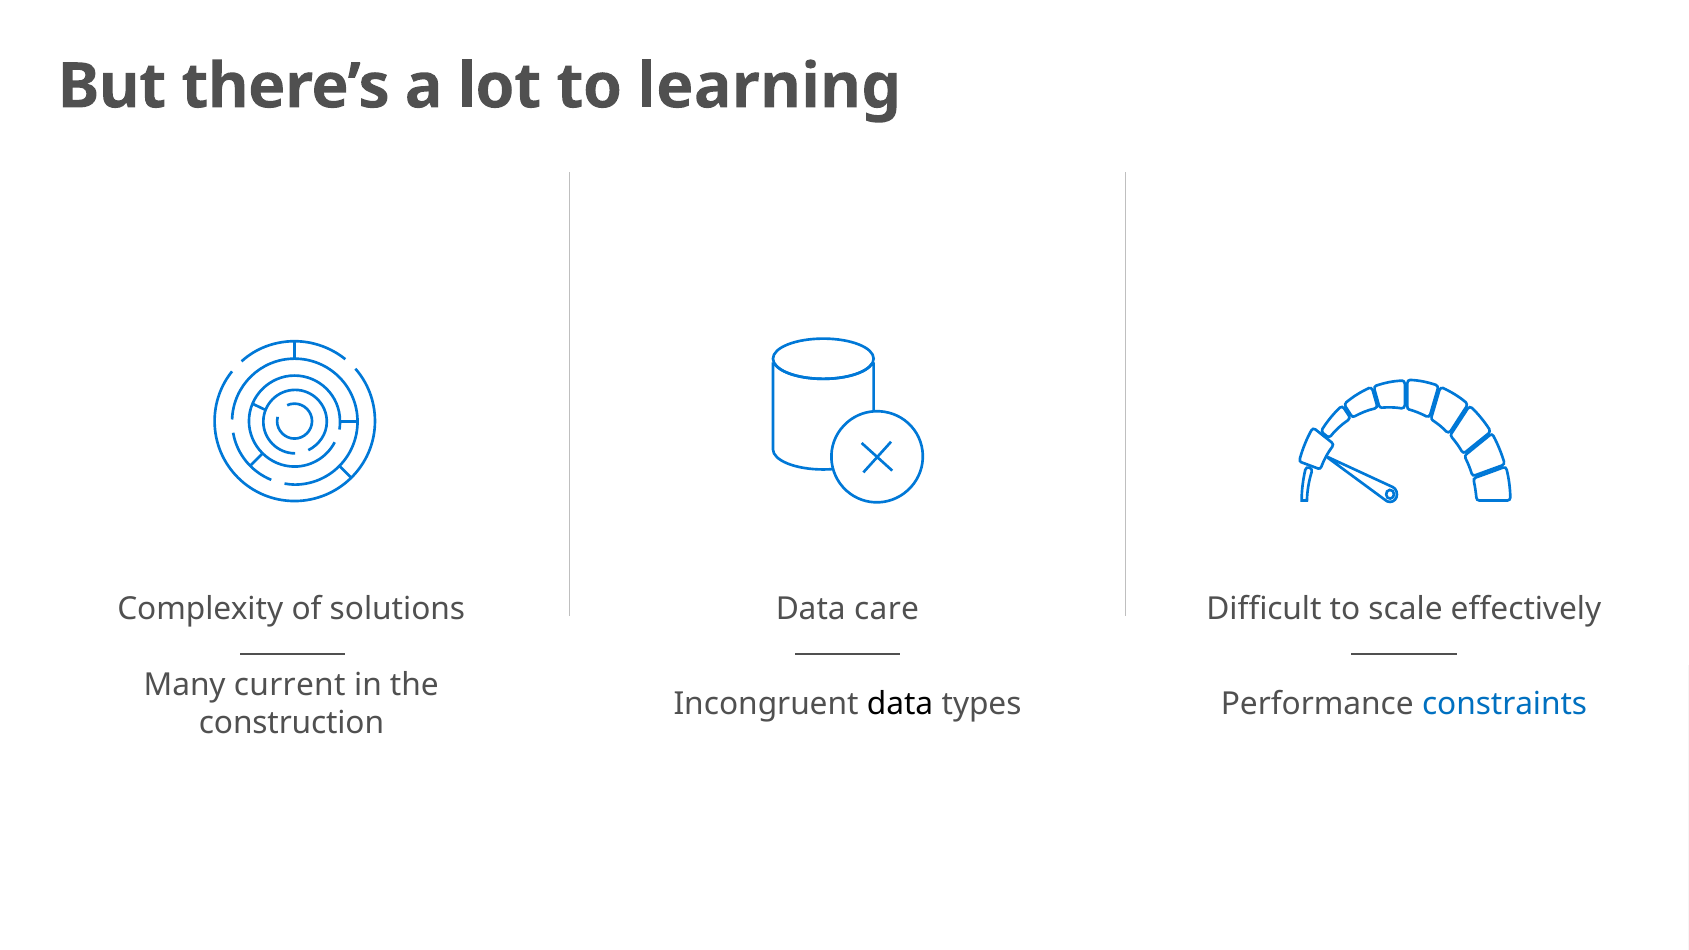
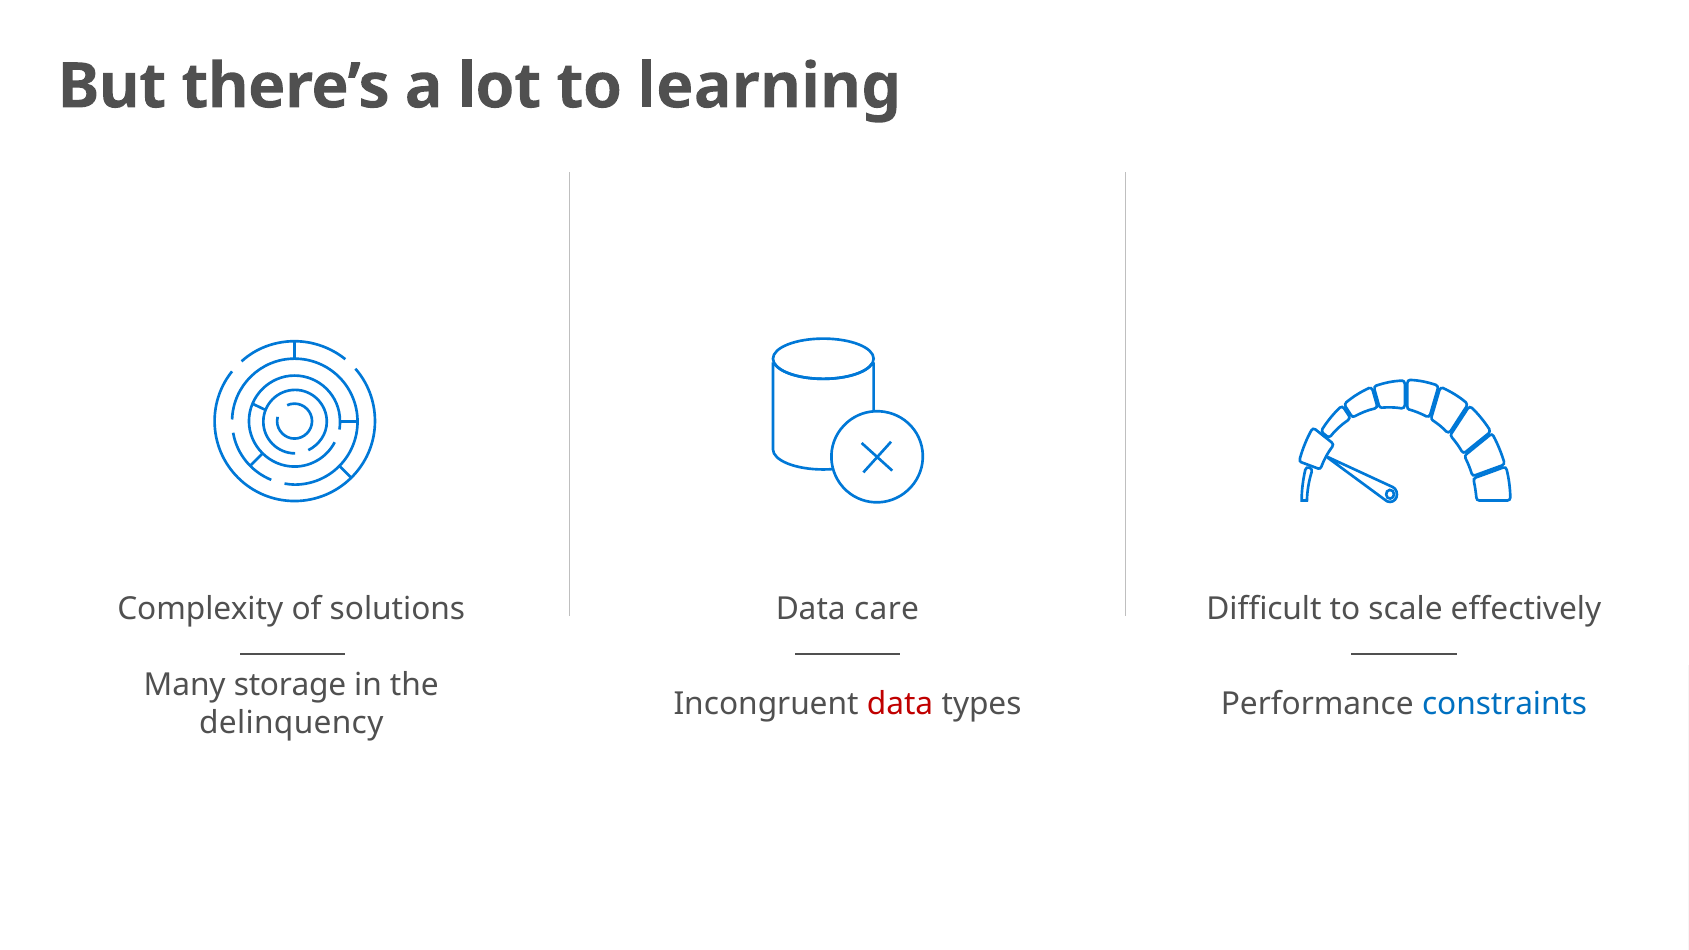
current: current -> storage (290, 685)
data colour: black -> red (900, 704)
construction: construction -> delinquency (291, 723)
